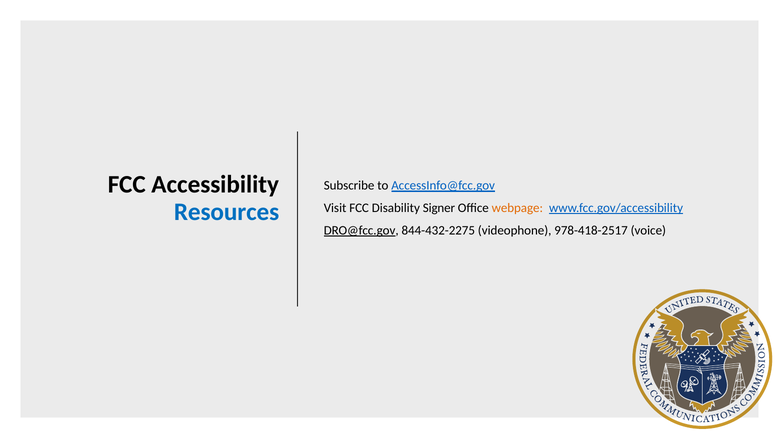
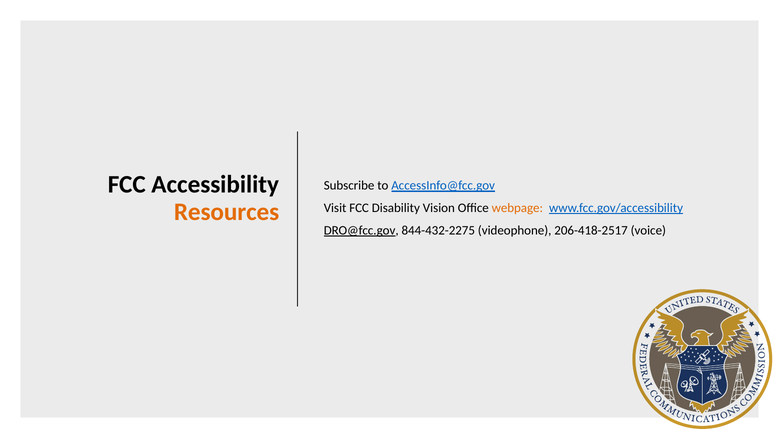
Resources colour: blue -> orange (227, 212)
Signer: Signer -> Vision (439, 208)
978-418-2517: 978-418-2517 -> 206-418-2517 (591, 230)
